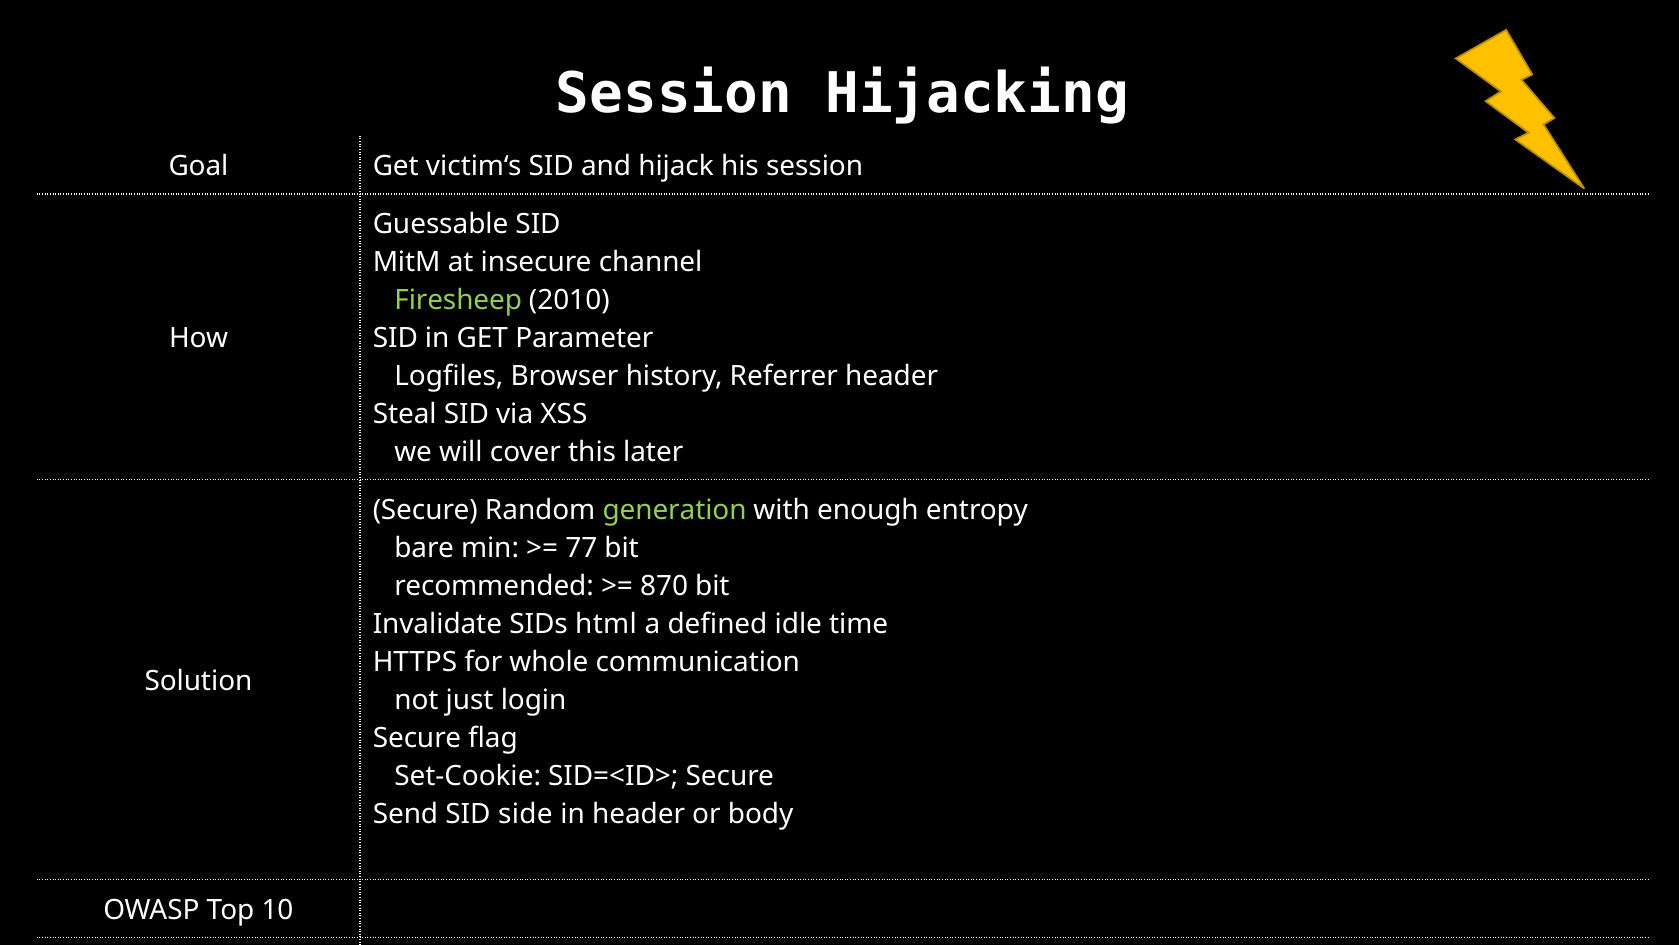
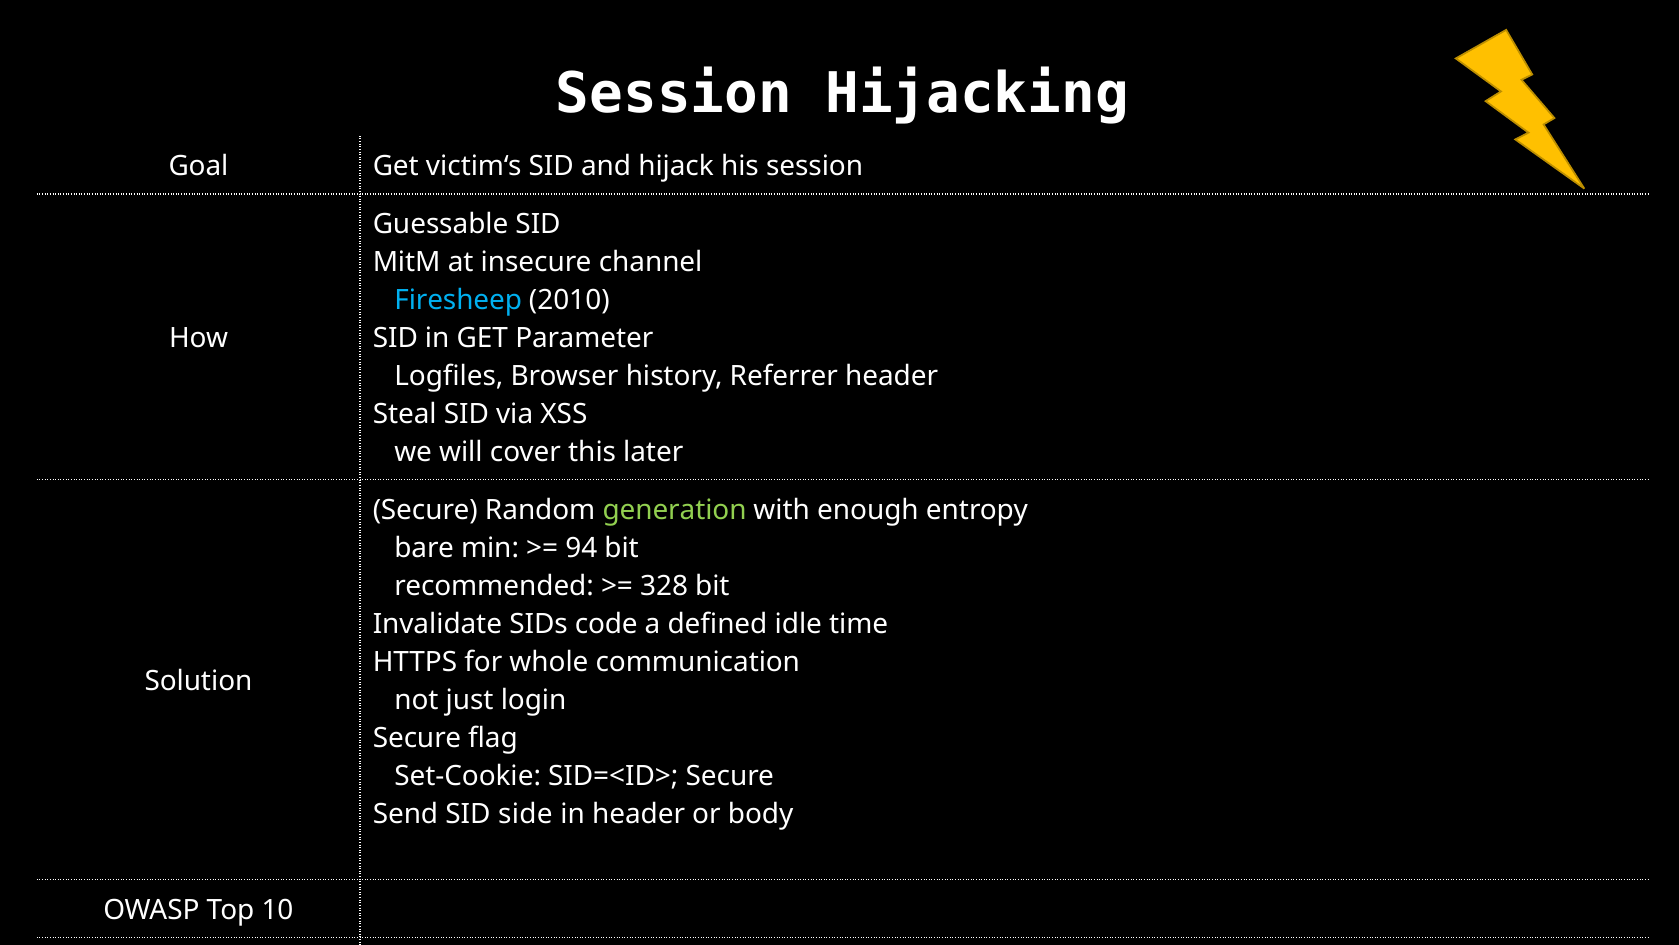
Firesheep colour: light green -> light blue (458, 300)
77: 77 -> 94 (581, 548)
870: 870 -> 328 (664, 586)
html: html -> code (606, 624)
